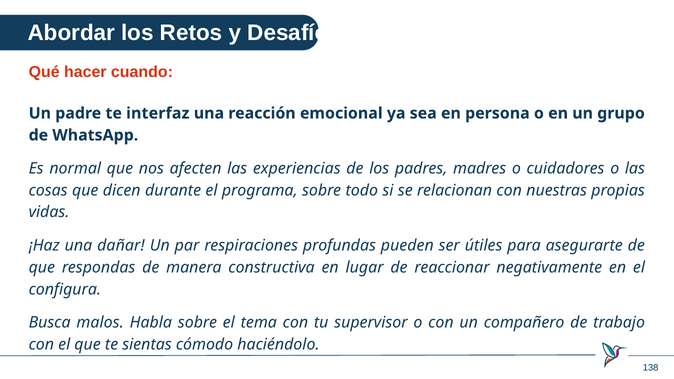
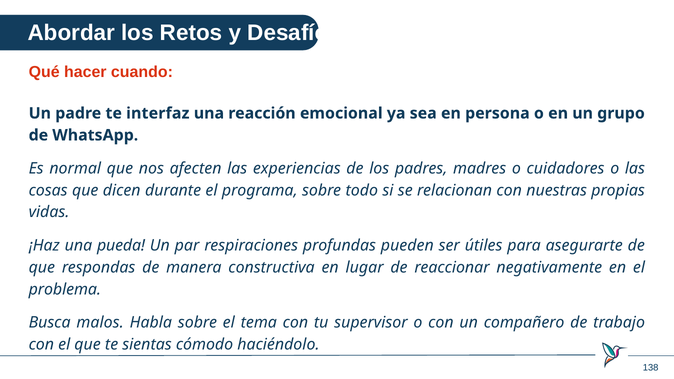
dañar: dañar -> pueda (121, 245)
configura: configura -> problema (65, 289)
